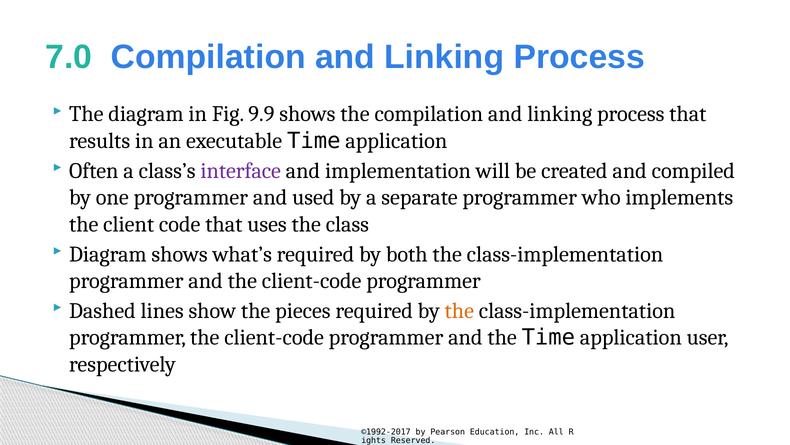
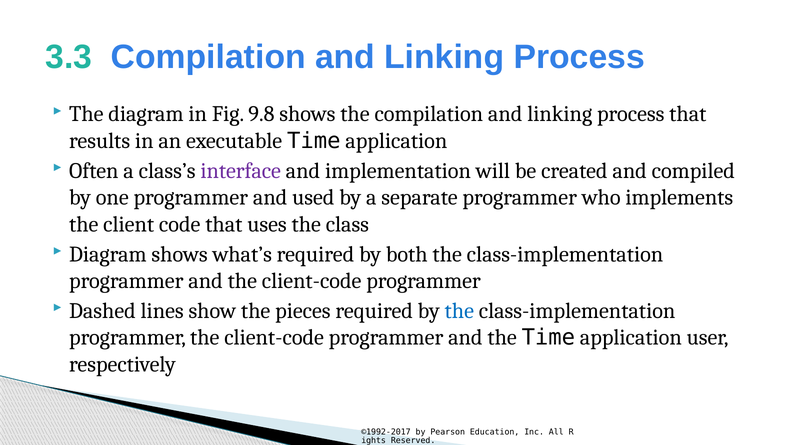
7.0: 7.0 -> 3.3 (69, 57)
9.9: 9.9 -> 9.8 (261, 114)
the colour: orange -> blue (459, 310)
